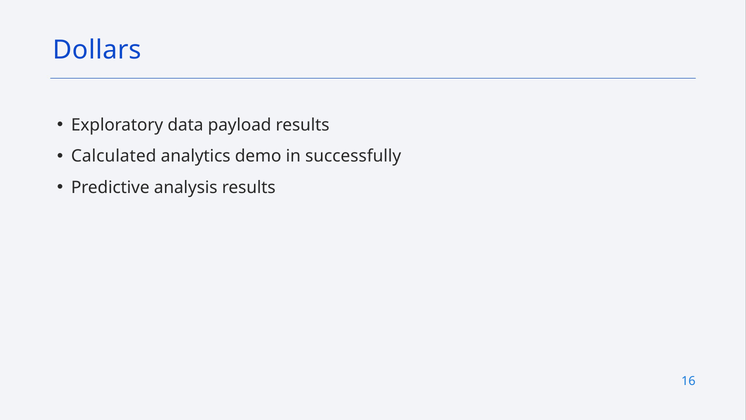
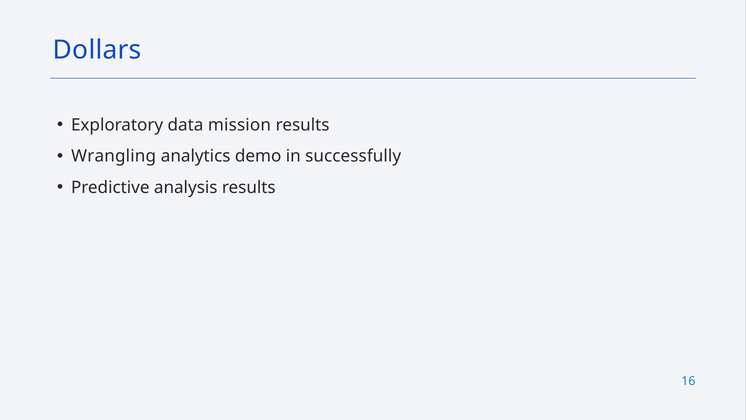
payload: payload -> mission (239, 125)
Calculated: Calculated -> Wrangling (114, 156)
